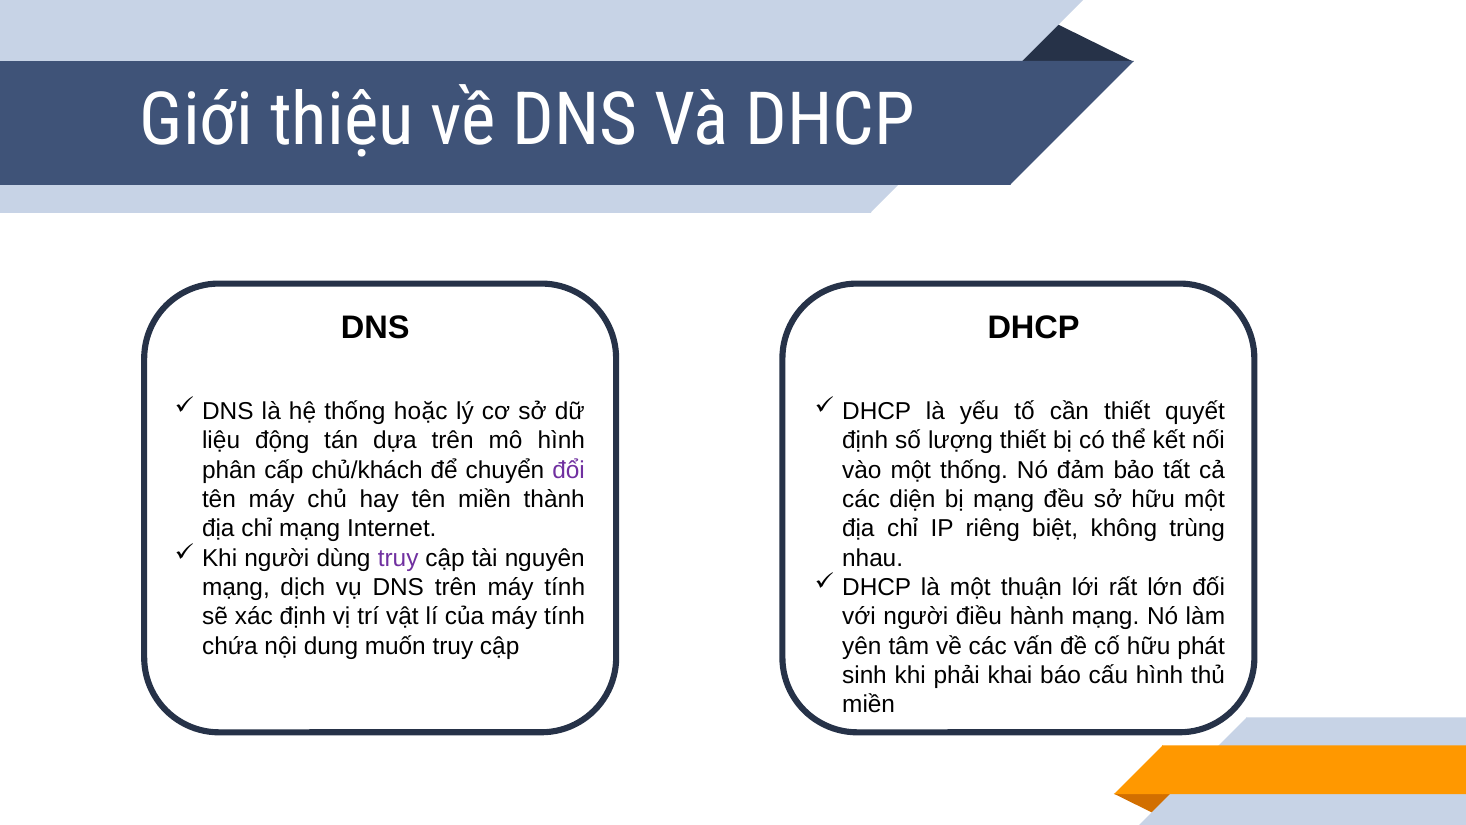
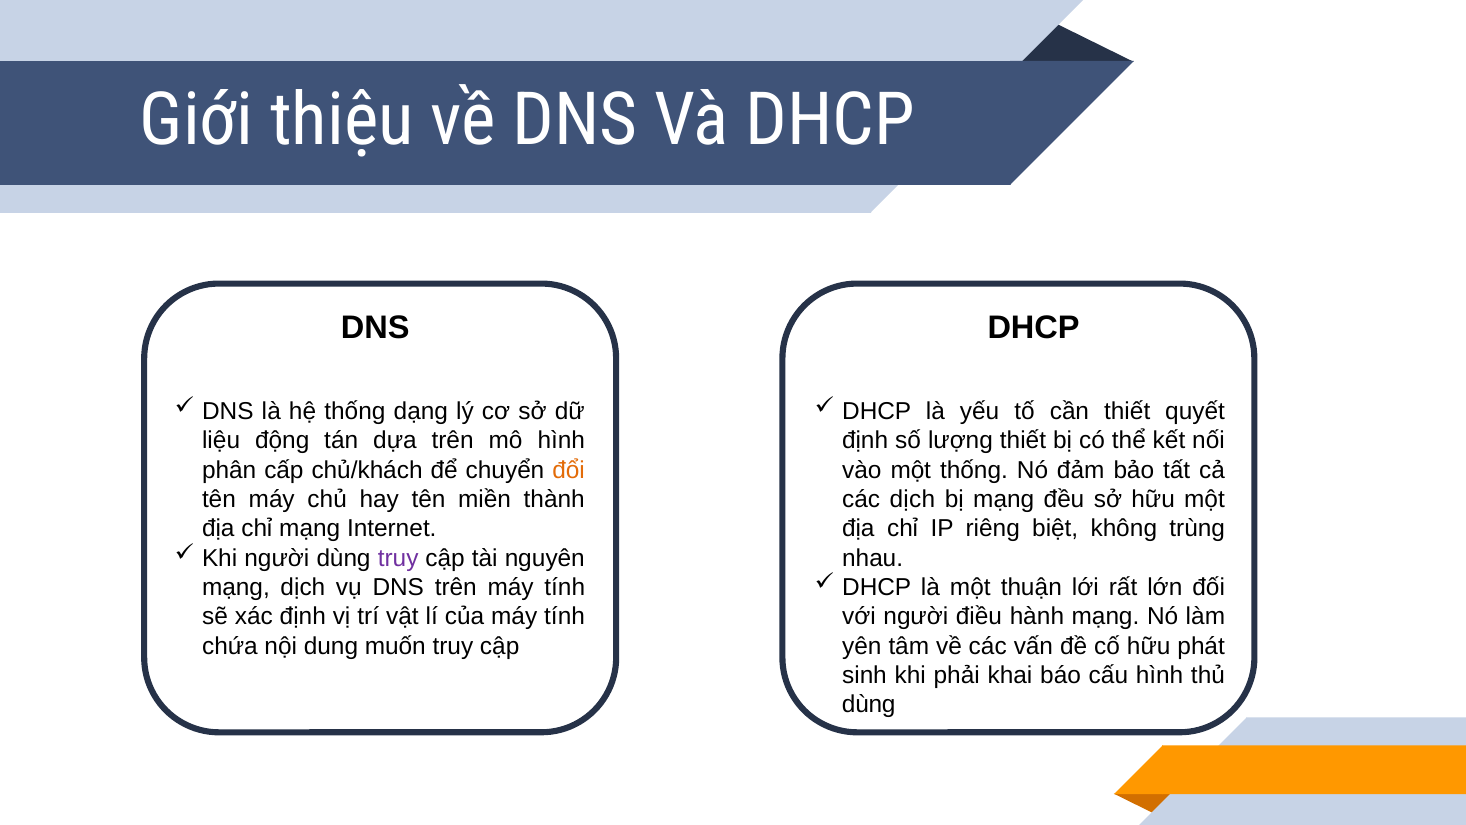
hoặc: hoặc -> dạng (421, 411)
đổi colour: purple -> orange (569, 470)
các diện: diện -> dịch (912, 499)
miền: miền -> dùng (869, 705)
